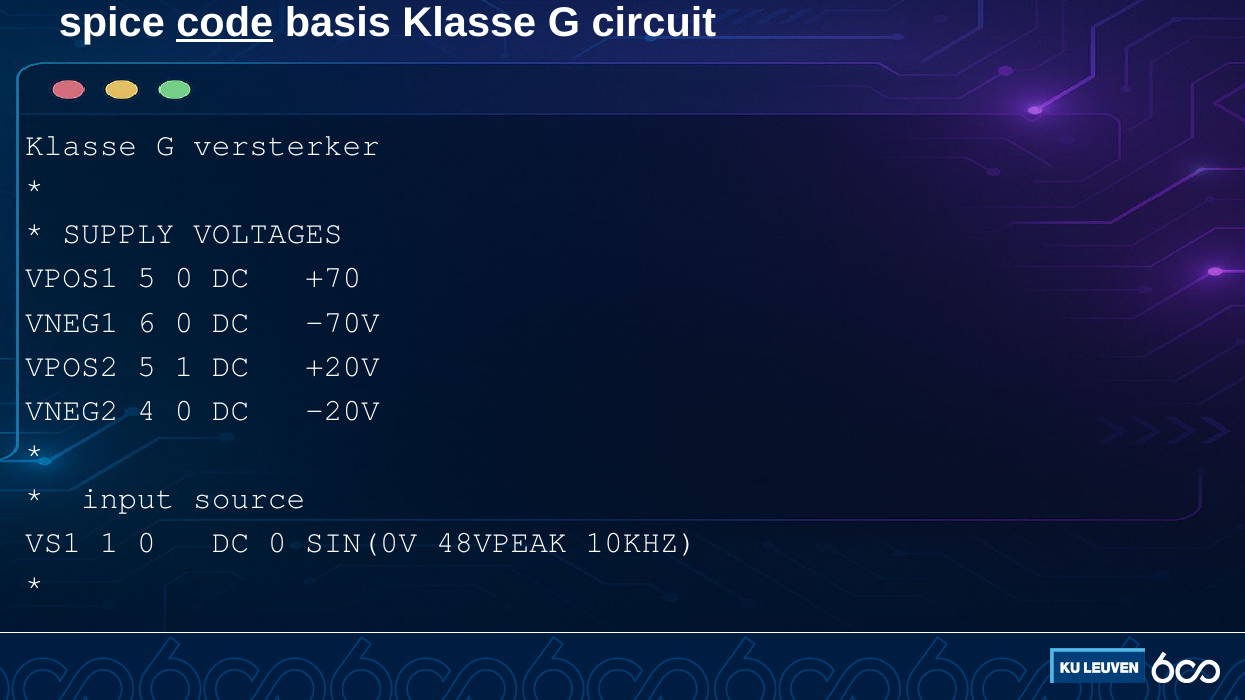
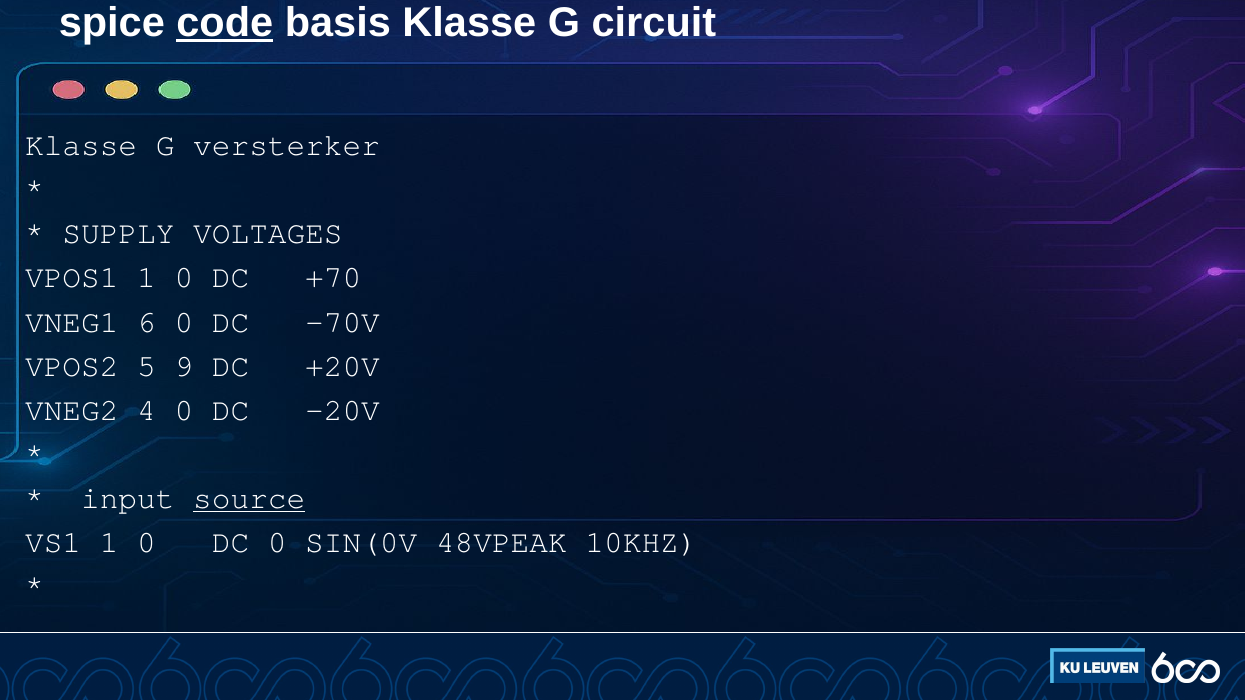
VPOS1 5: 5 -> 1 (147, 278)
5 1: 1 -> 9 (184, 366)
source underline: none -> present (249, 498)
